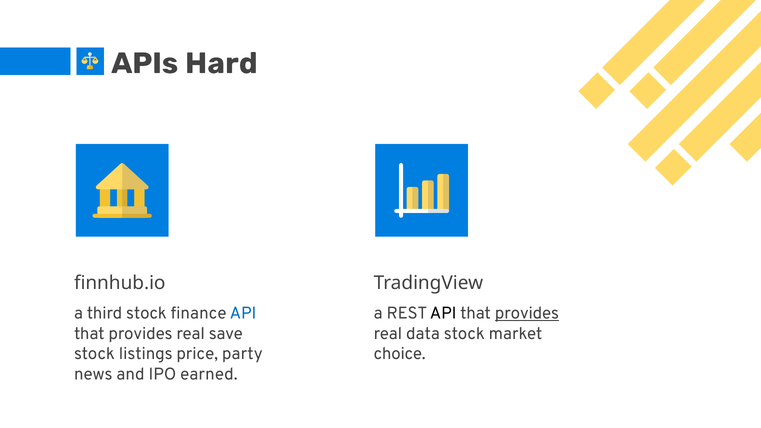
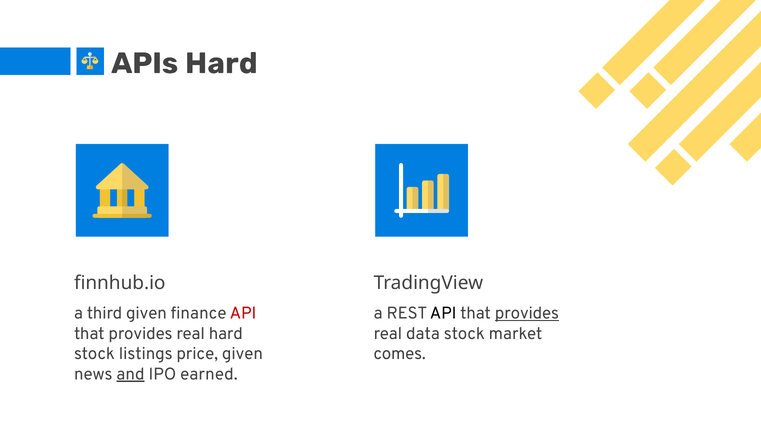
third stock: stock -> given (146, 313)
API colour: blue -> red (243, 313)
real save: save -> hard (226, 333)
price party: party -> given (242, 354)
choice: choice -> comes (400, 354)
and underline: none -> present (130, 374)
